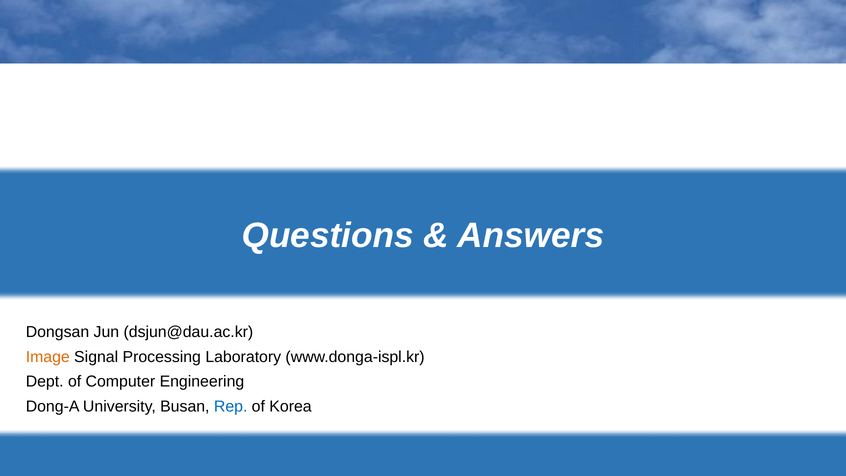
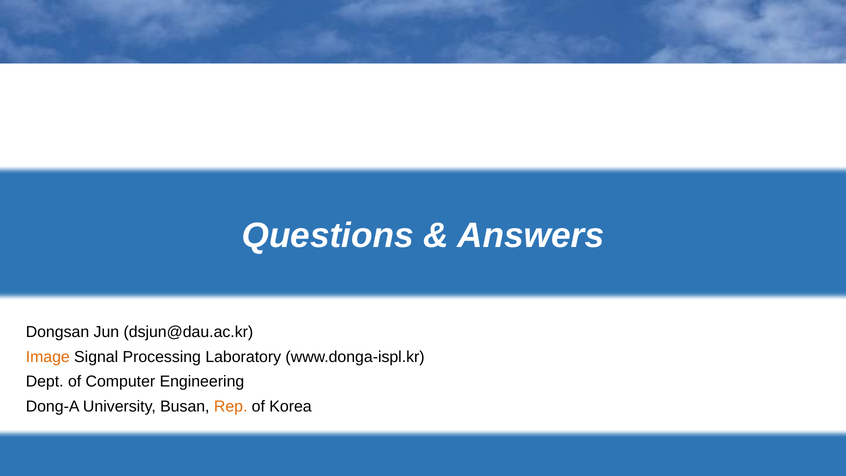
Rep colour: blue -> orange (231, 406)
